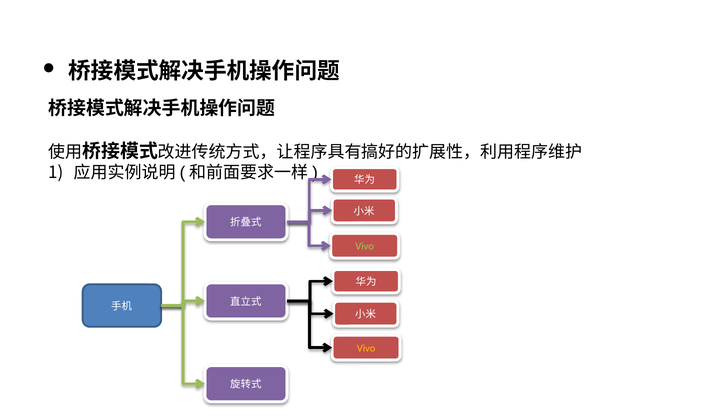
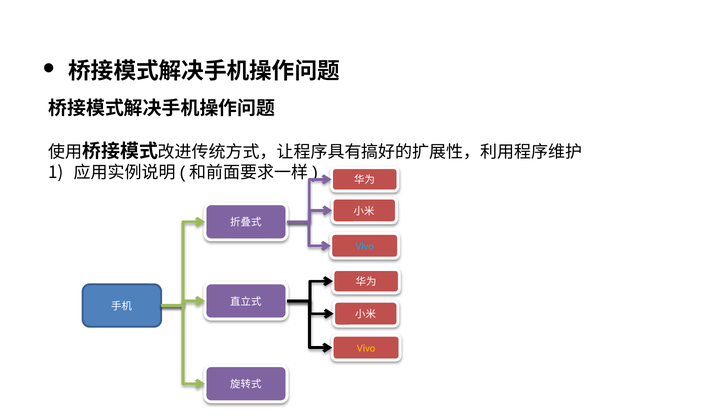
Vivo colour: light green -> light blue (365, 246)
